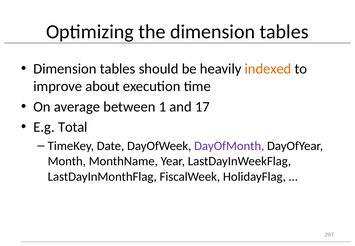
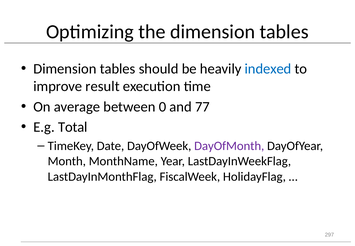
indexed colour: orange -> blue (268, 69)
about: about -> result (103, 86)
1: 1 -> 0 (162, 107)
17: 17 -> 77 (202, 107)
